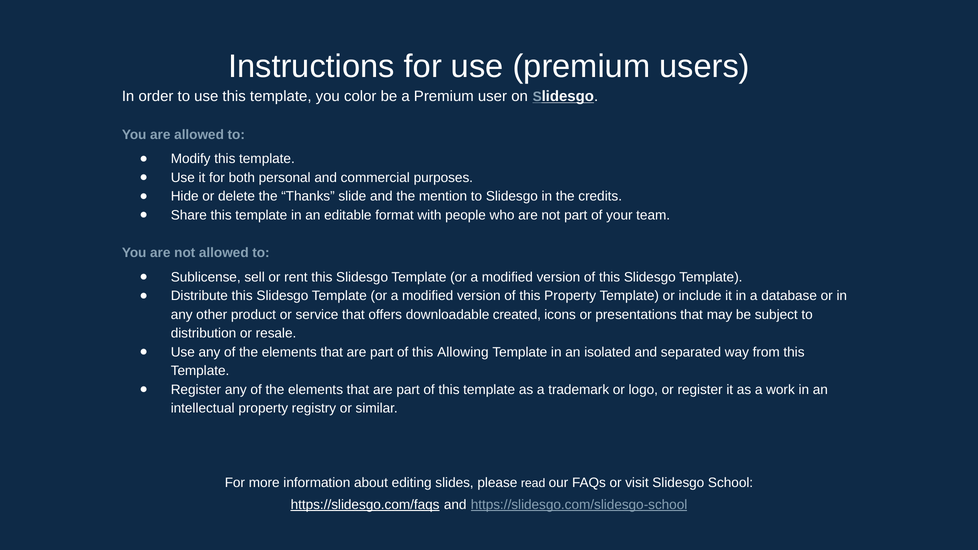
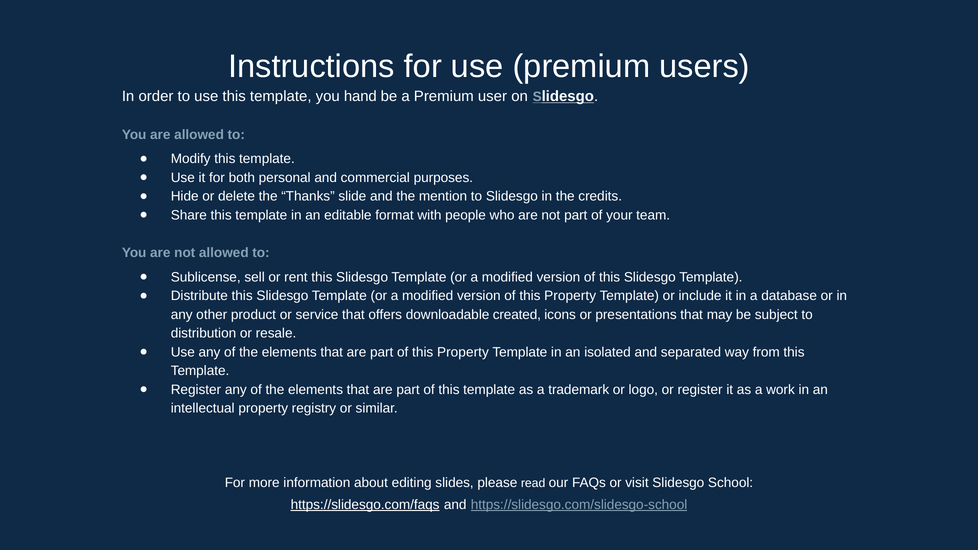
color: color -> hand (360, 96)
part of this Allowing: Allowing -> Property (463, 352)
